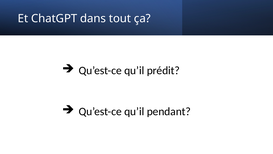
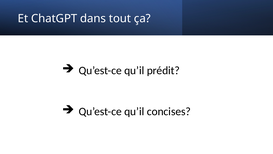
pendant: pendant -> concises (169, 111)
